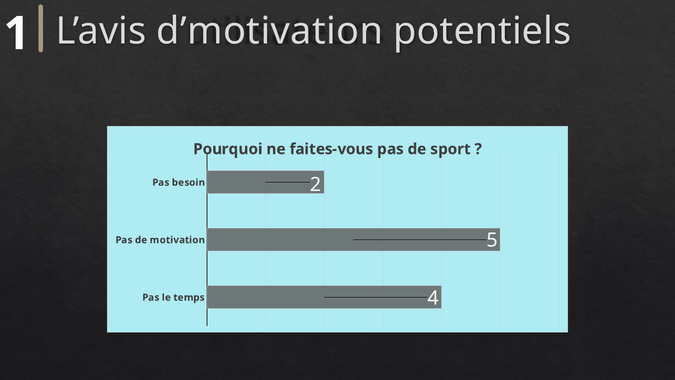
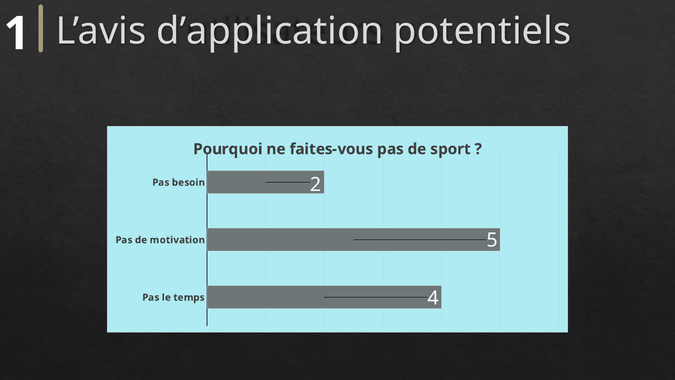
d’motivation: d’motivation -> d’application (270, 31)
